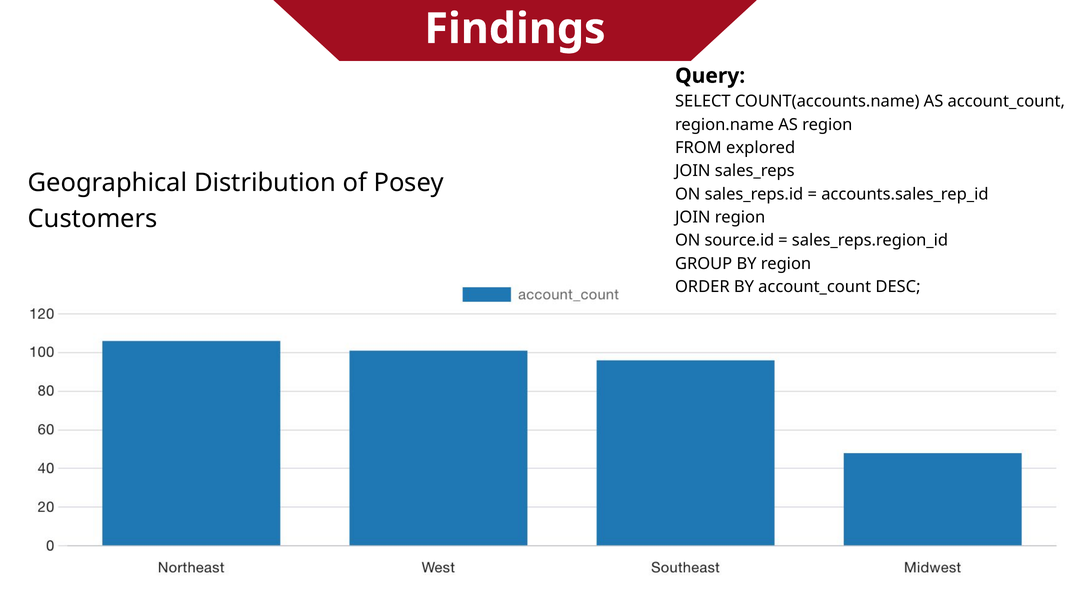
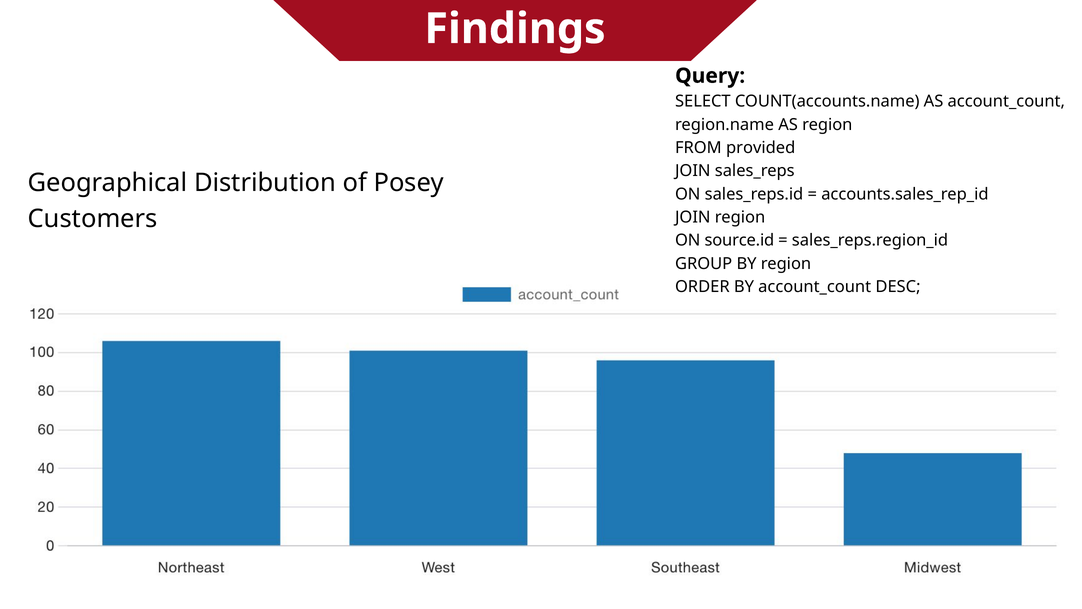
explored: explored -> provided (761, 148)
